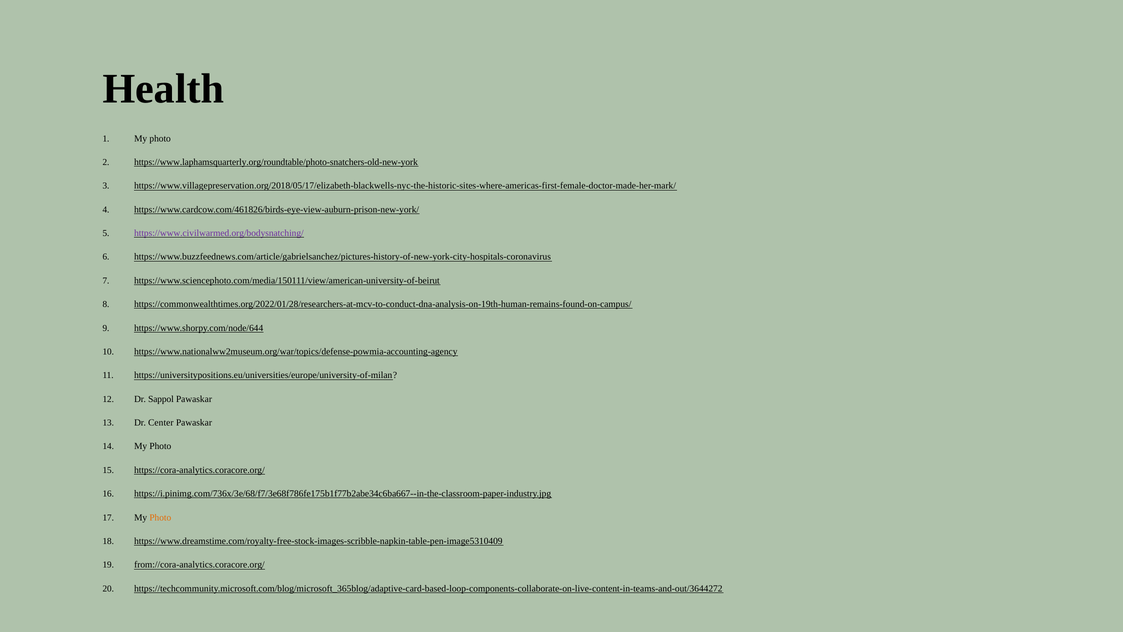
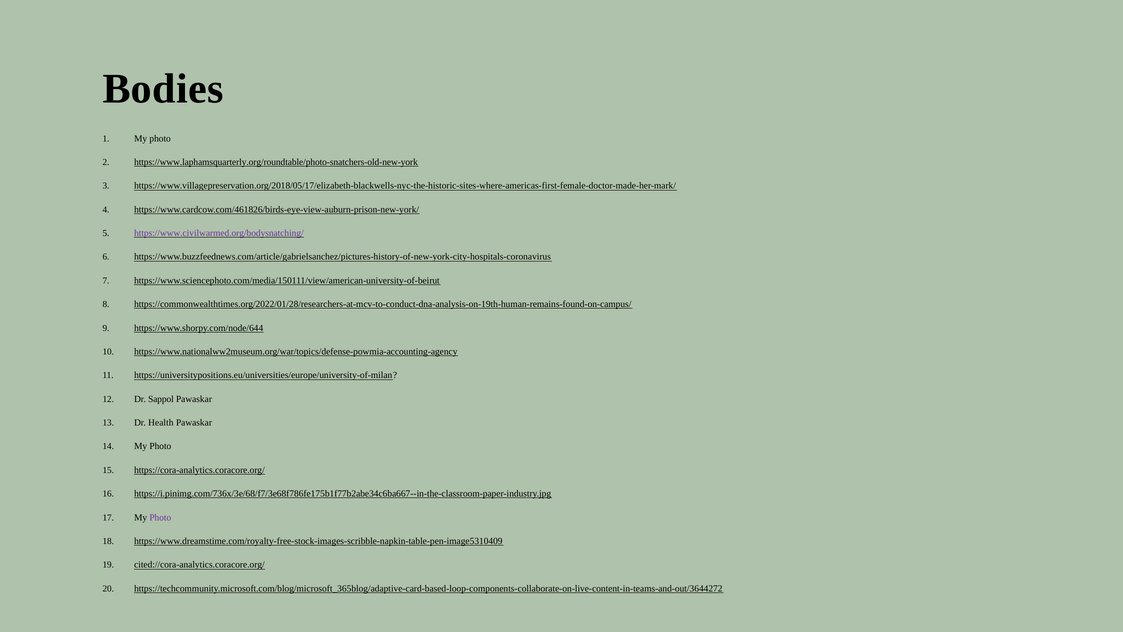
Health: Health -> Bodies (163, 89)
Center: Center -> Health (161, 423)
Photo colour: orange -> purple (160, 517)
from://cora-analytics.coracore.org/: from://cora-analytics.coracore.org/ -> cited://cora-analytics.coracore.org/ (199, 565)
